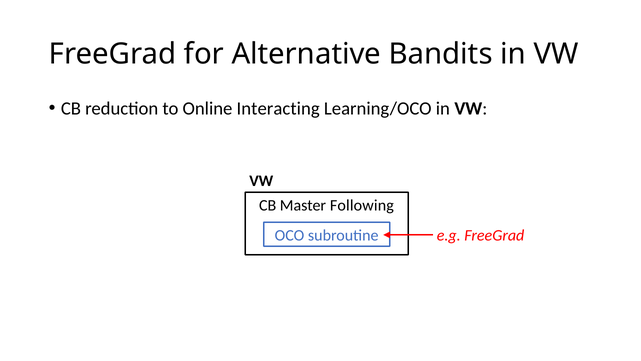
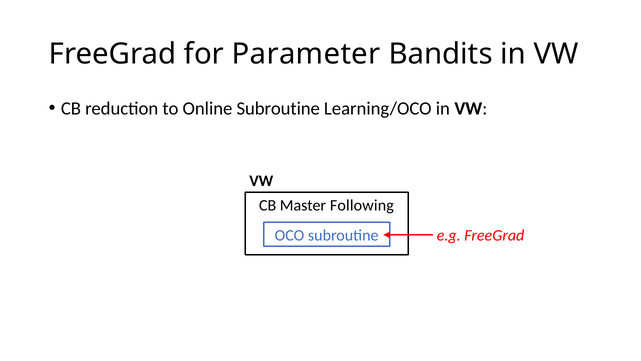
Alternative: Alternative -> Parameter (306, 54)
Online Interacting: Interacting -> Subroutine (278, 108)
